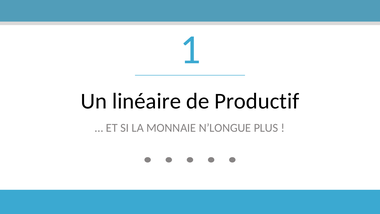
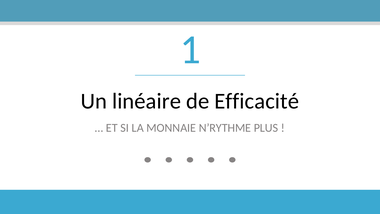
Productif: Productif -> Efficacité (257, 101)
N’LONGUE: N’LONGUE -> N’RYTHME (225, 128)
